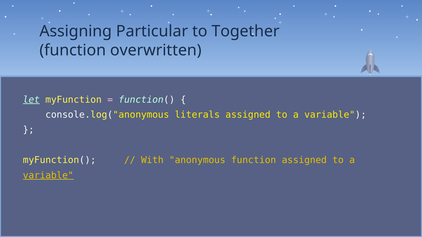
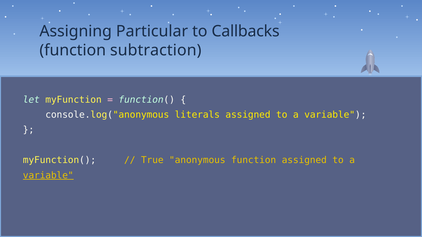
Together: Together -> Callbacks (246, 31)
overwritten: overwritten -> subtraction (156, 50)
let underline: present -> none (31, 100)
With: With -> True (152, 160)
